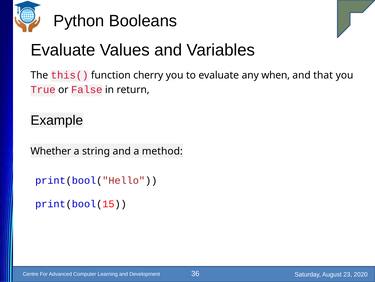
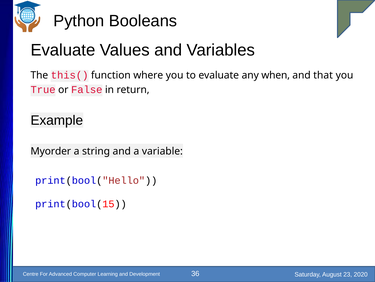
cherry: cherry -> where (148, 75)
Whether: Whether -> Myorder (51, 151)
method: method -> variable (162, 151)
